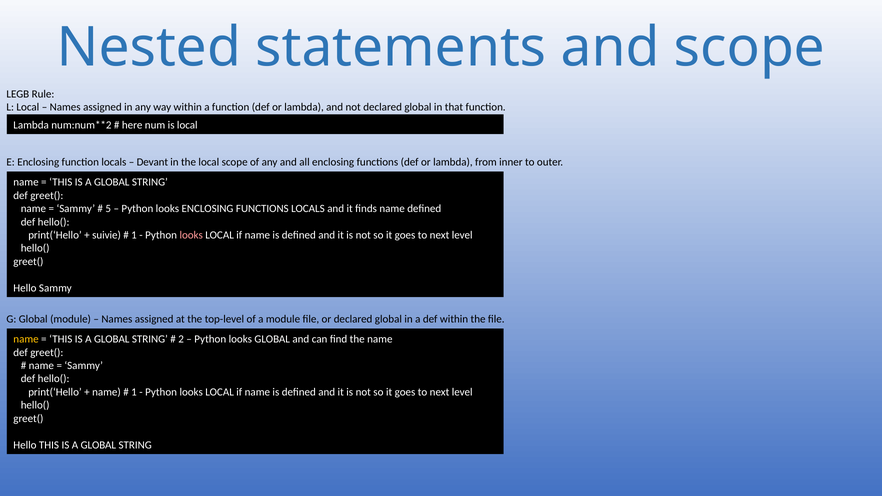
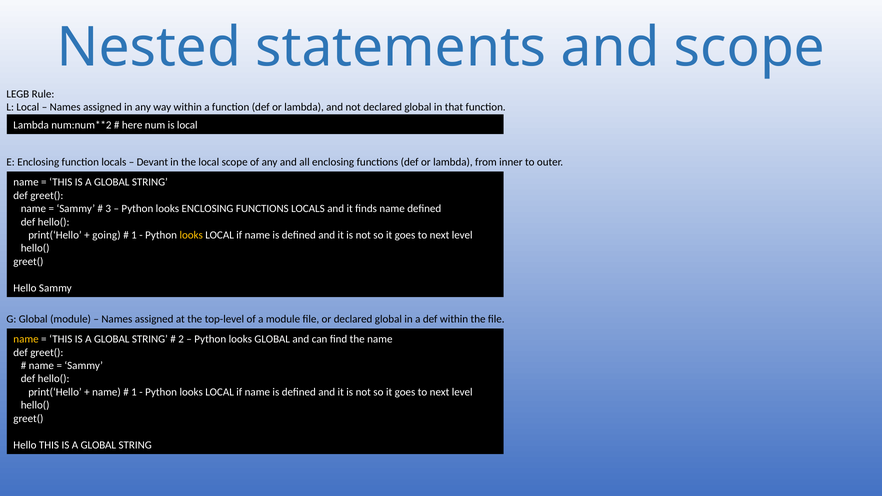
5: 5 -> 3 (108, 209)
suivie: suivie -> going (106, 235)
looks colour: pink -> yellow (191, 235)
